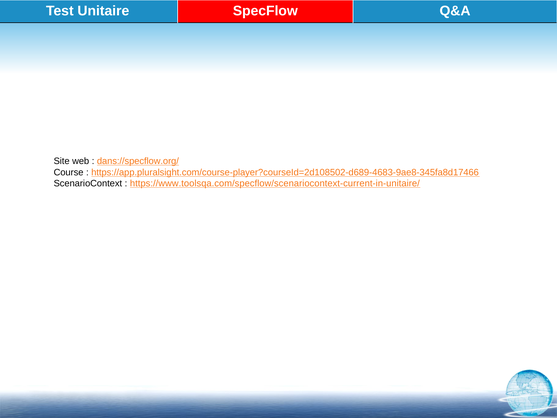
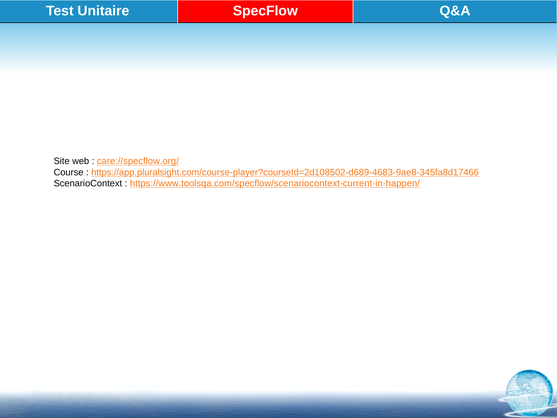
dans://specflow.org/: dans://specflow.org/ -> care://specflow.org/ (138, 161)
https://www.toolsqa.com/specflow/scenariocontext-current-in-unitaire/: https://www.toolsqa.com/specflow/scenariocontext-current-in-unitaire/ -> https://www.toolsqa.com/specflow/scenariocontext-current-in-happen/ (275, 183)
